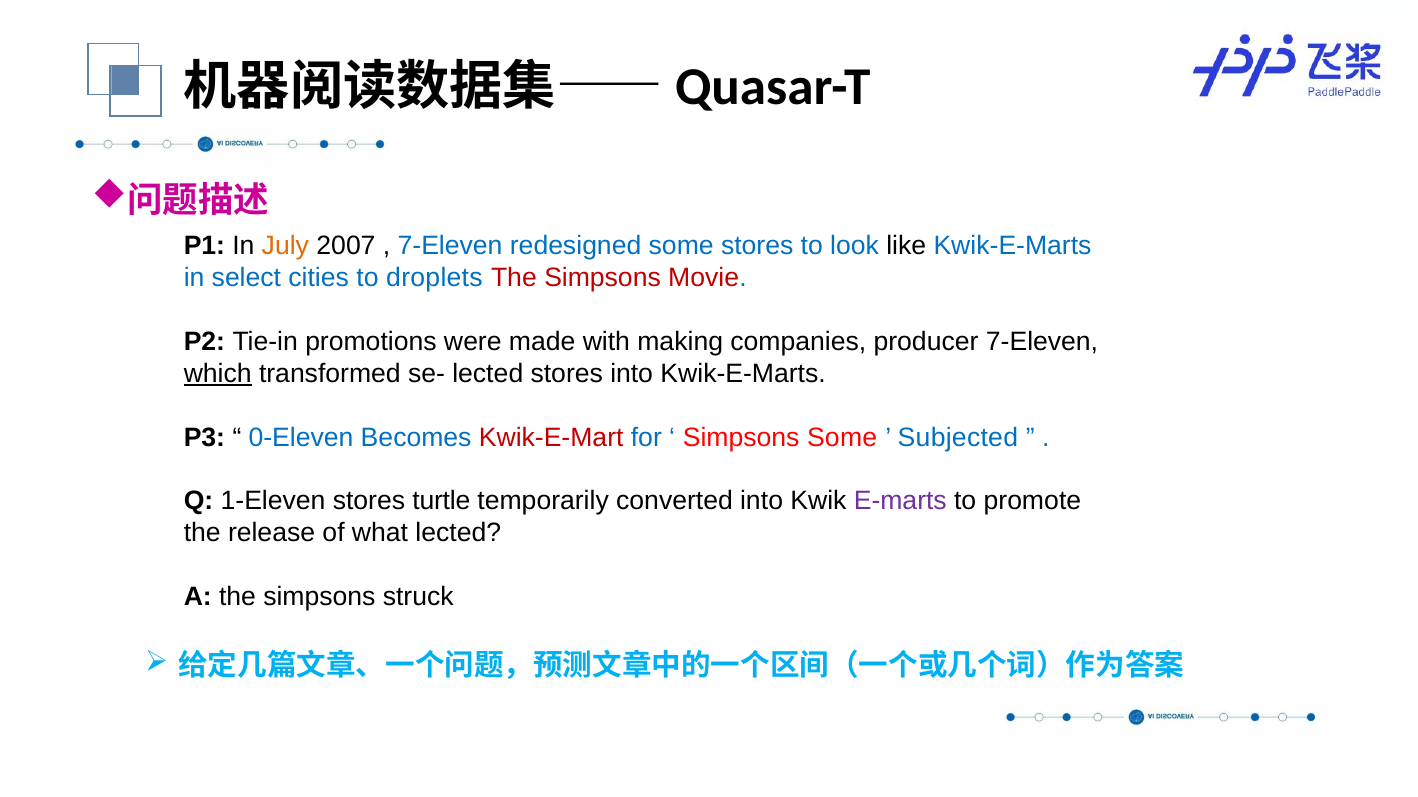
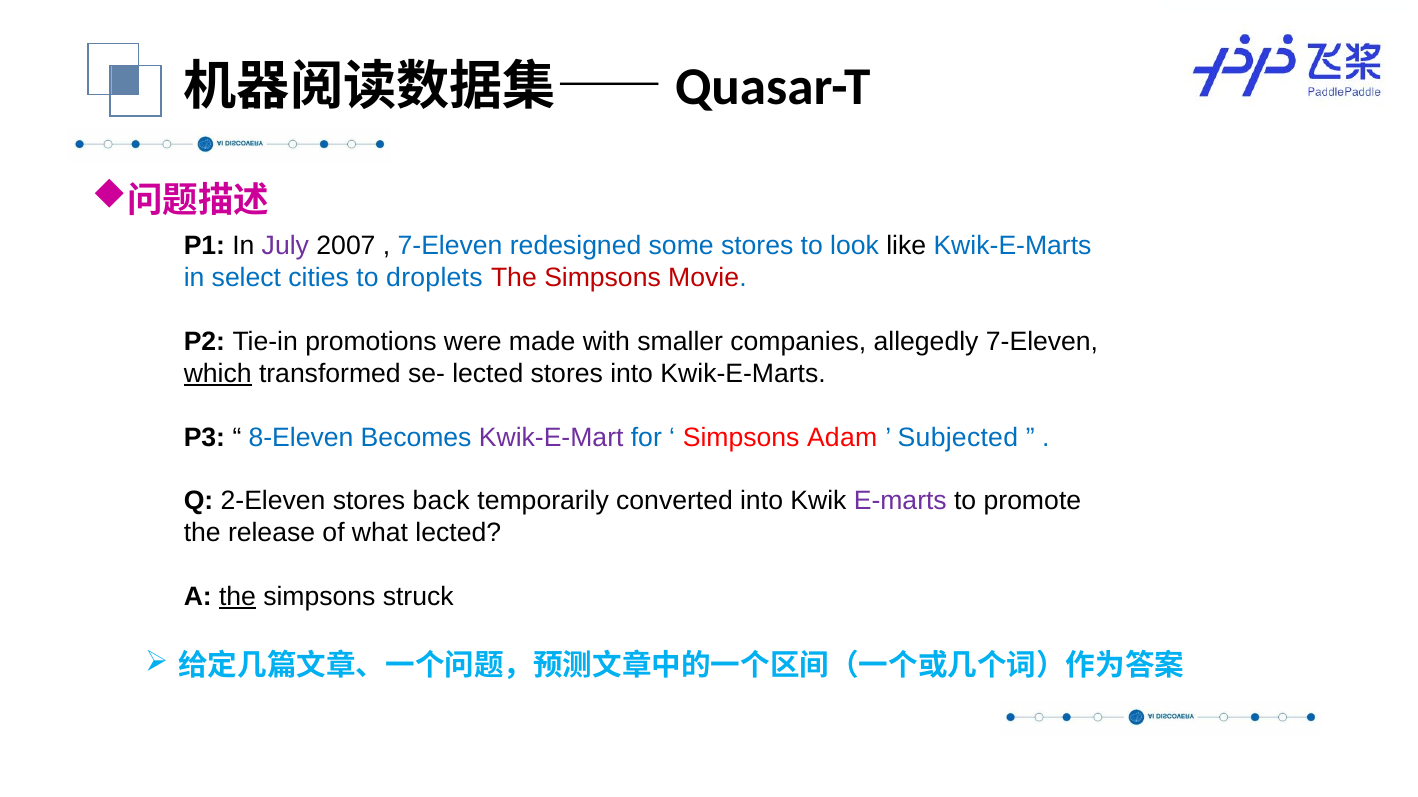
July colour: orange -> purple (285, 246)
making: making -> smaller (680, 342)
producer: producer -> allegedly (926, 342)
0-Eleven: 0-Eleven -> 8-Eleven (301, 438)
Kwik-E-Mart colour: red -> purple (551, 438)
Simpsons Some: Some -> Adam (842, 438)
1-Eleven: 1-Eleven -> 2-Eleven (273, 501)
turtle: turtle -> back (441, 501)
the underline: none -> present (237, 597)
